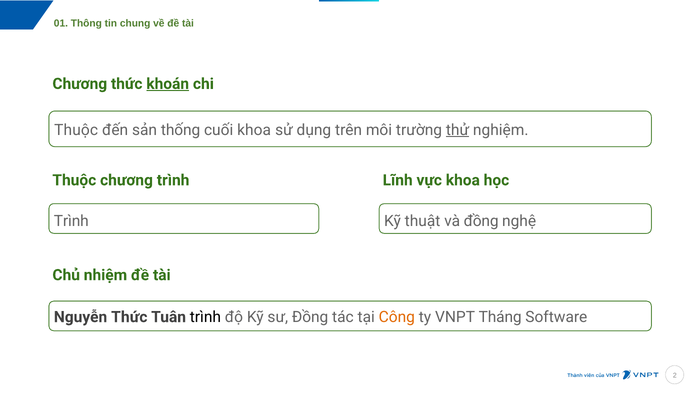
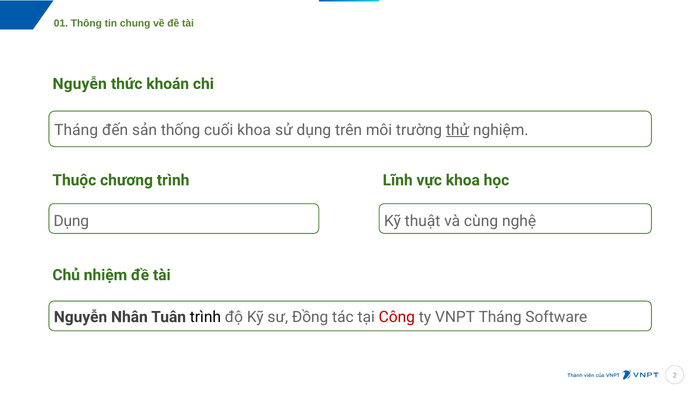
Chương: Chương -> Nguyễn (80, 84)
khoán underline: present -> none (168, 84)
Thuộc: Thuộc -> Tháng (76, 130)
Trình: Trình -> Dụng (71, 221)
và đồng: đồng -> cùng (481, 221)
Nguyễn Thức: Thức -> Nhân (129, 317)
Công colour: orange -> red (397, 317)
